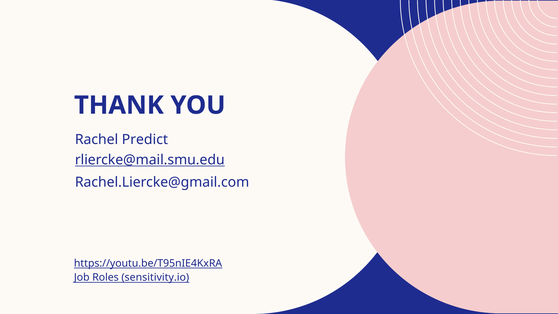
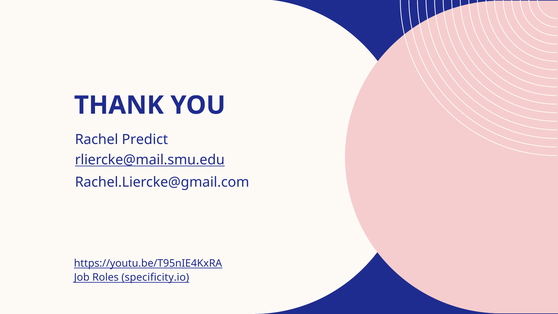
sensitivity.io: sensitivity.io -> specificity.io (155, 277)
